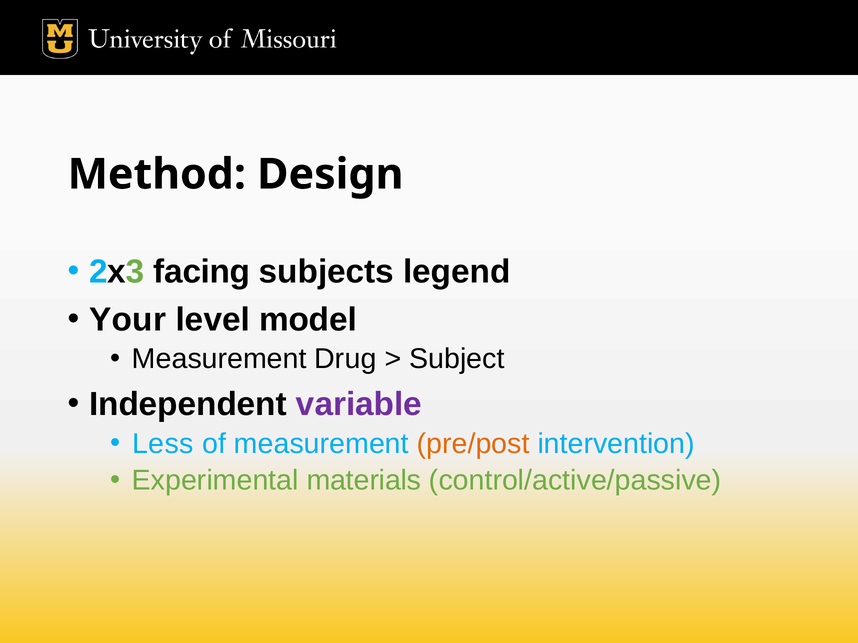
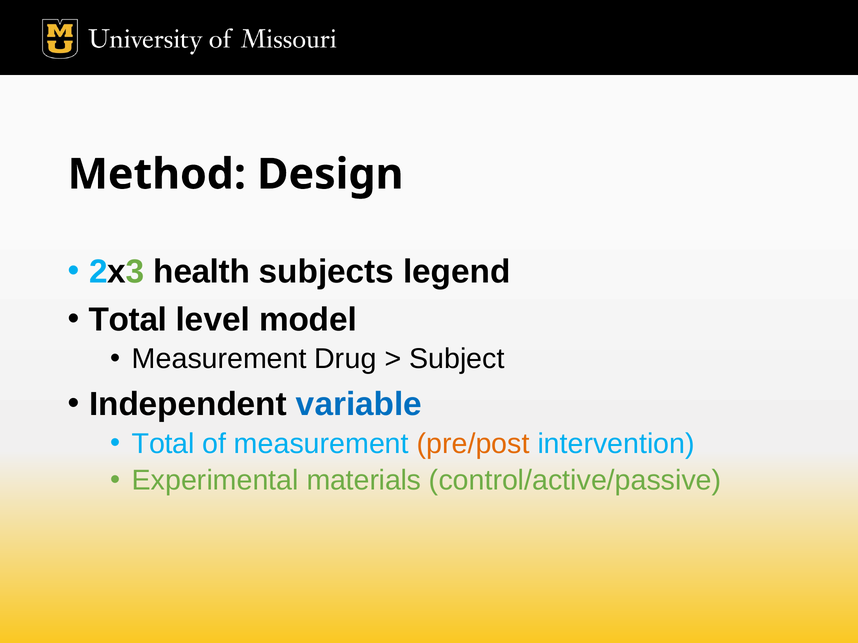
facing: facing -> health (202, 272)
Your: Your -> Total (128, 320)
variable colour: purple -> blue (359, 405)
Less: Less -> Total (163, 444)
